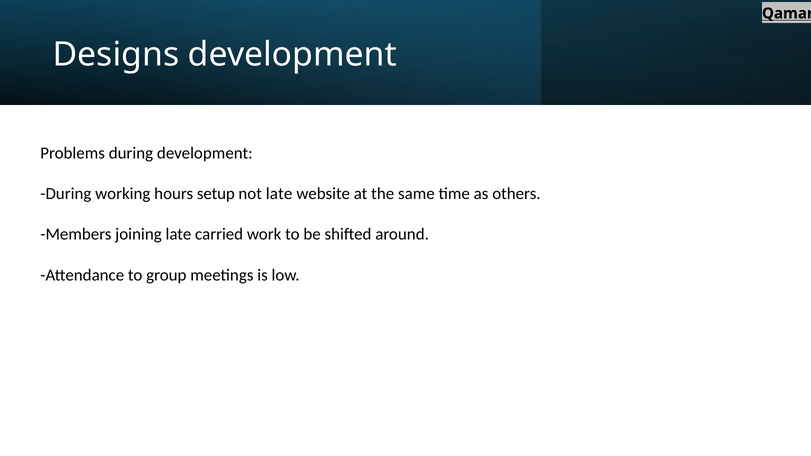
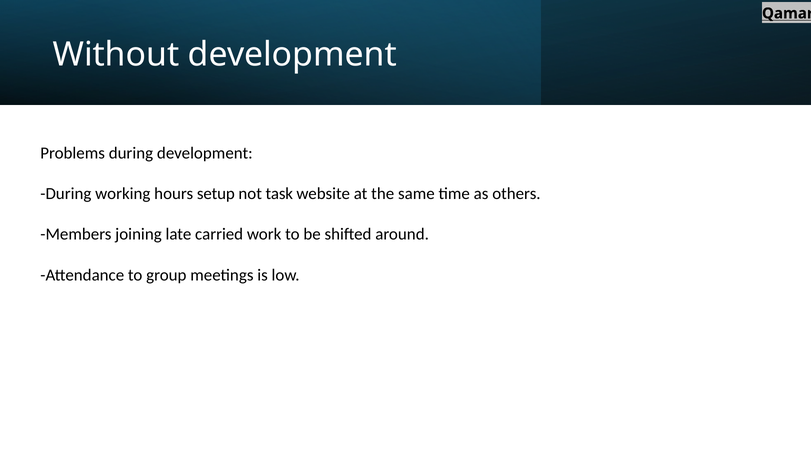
Designs: Designs -> Without (116, 55)
not late: late -> task (279, 194)
